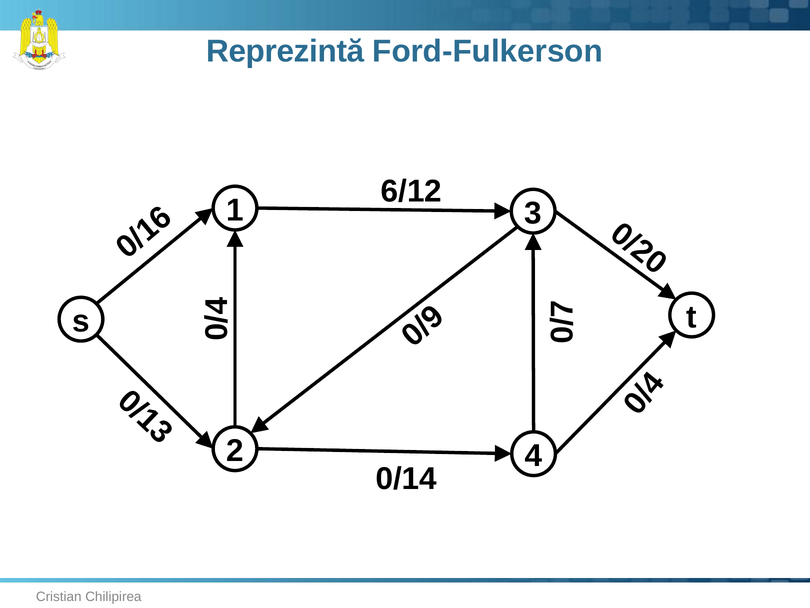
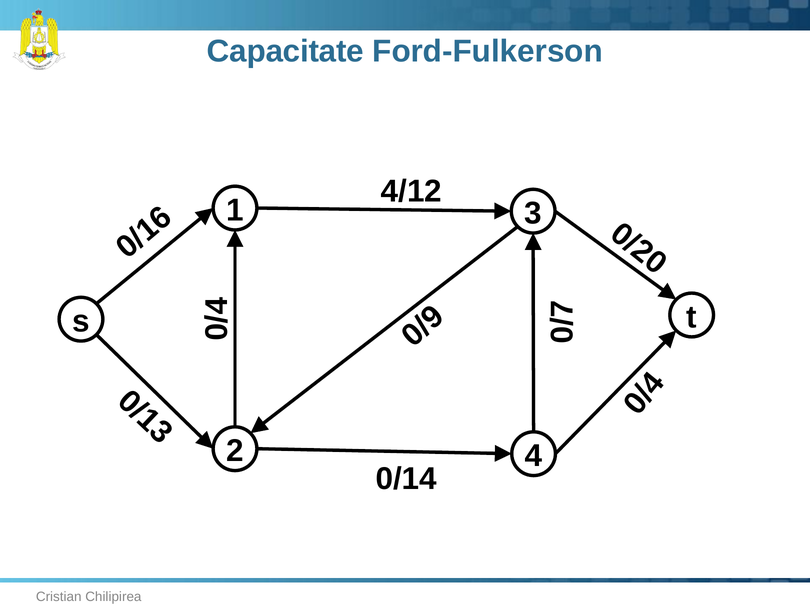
Reprezintă: Reprezintă -> Capacitate (285, 52)
6/12: 6/12 -> 4/12 (411, 191)
